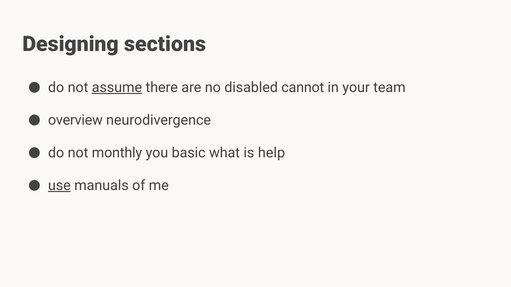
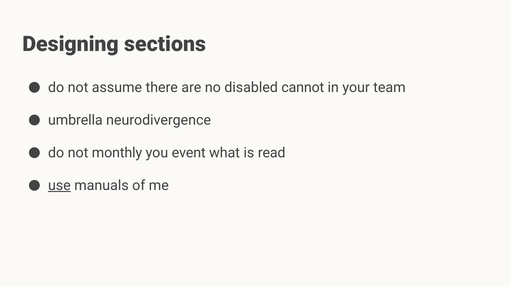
assume underline: present -> none (117, 88)
overview: overview -> umbrella (75, 120)
basic: basic -> event (189, 153)
help: help -> read (272, 153)
